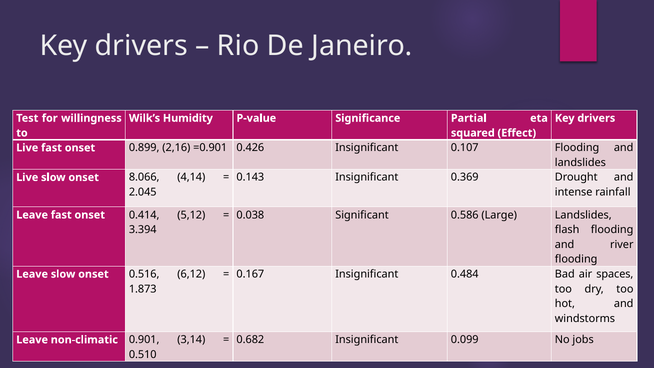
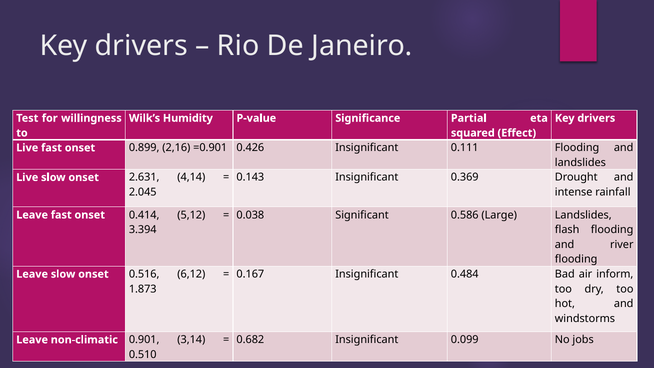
0.107: 0.107 -> 0.111 (465, 148)
8.066: 8.066 -> 2.631 (144, 177)
spaces: spaces -> inform (615, 274)
